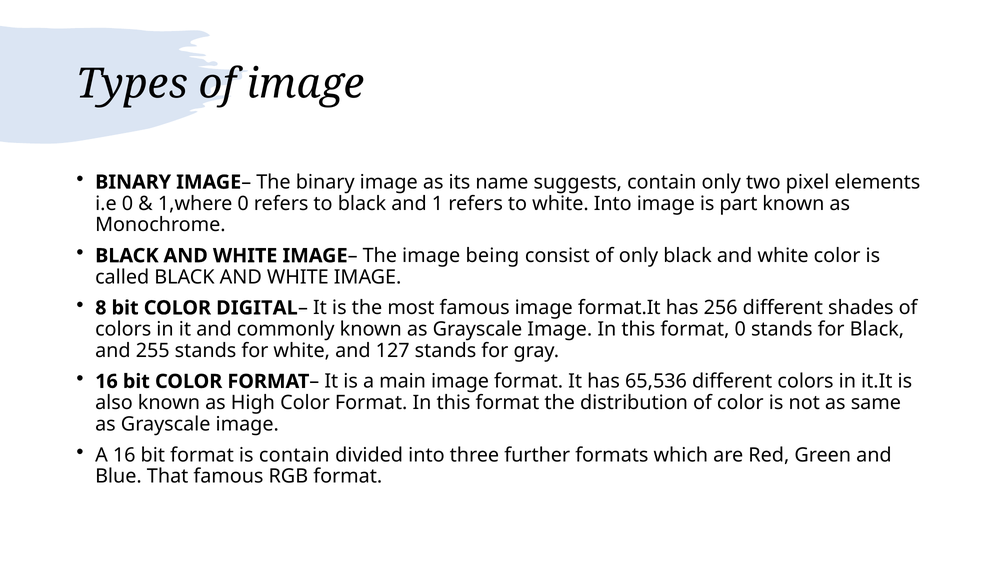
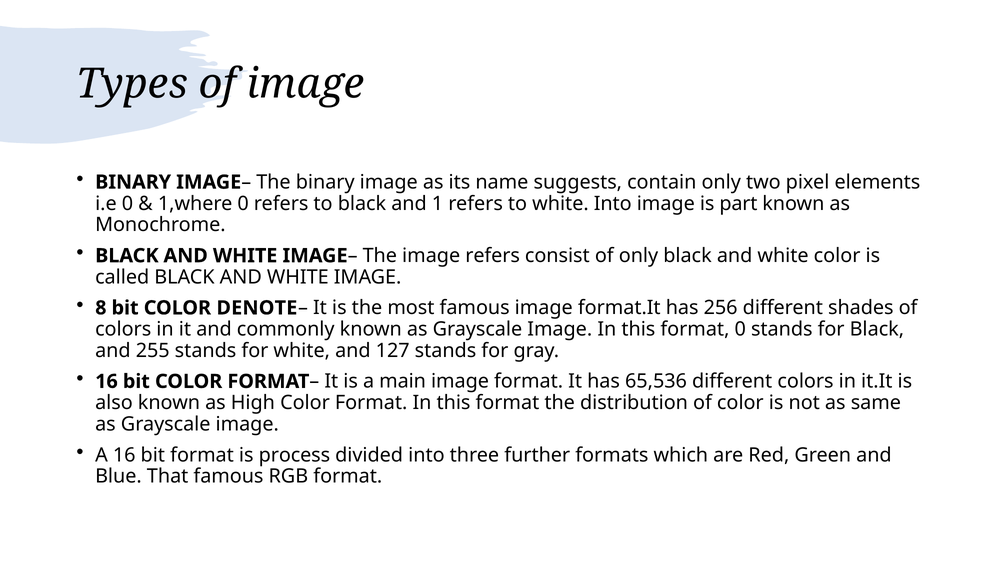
image being: being -> refers (493, 256)
DIGITAL: DIGITAL -> DENOTE (257, 308)
is contain: contain -> process (294, 456)
